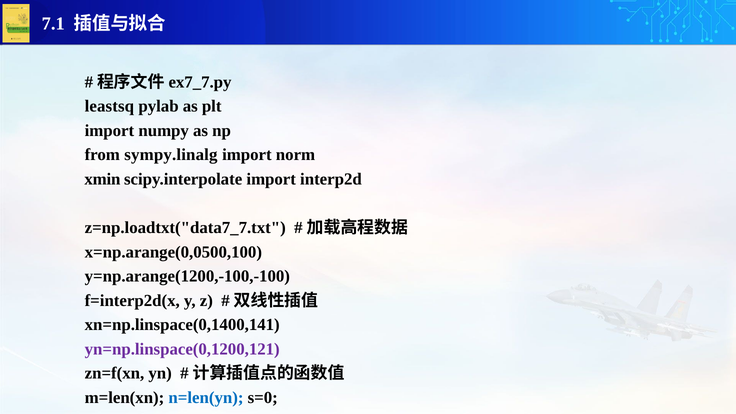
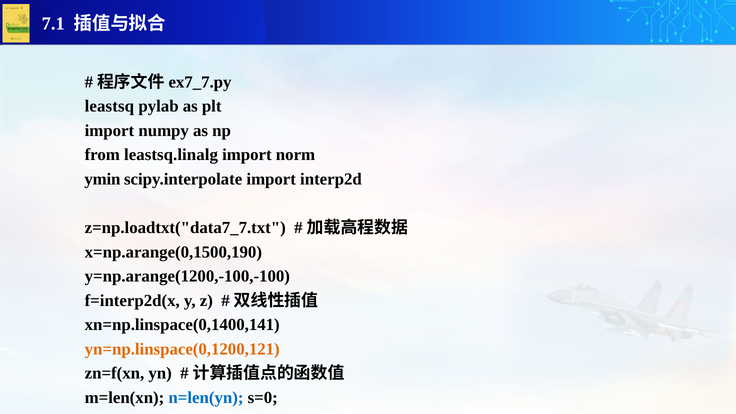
sympy.linalg: sympy.linalg -> leastsq.linalg (171, 155)
xmin: xmin -> ymin (102, 179)
x=np.arange(0,0500,100: x=np.arange(0,0500,100 -> x=np.arange(0,1500,190 (173, 252)
yn=np.linspace(0,1200,121 colour: purple -> orange (182, 349)
